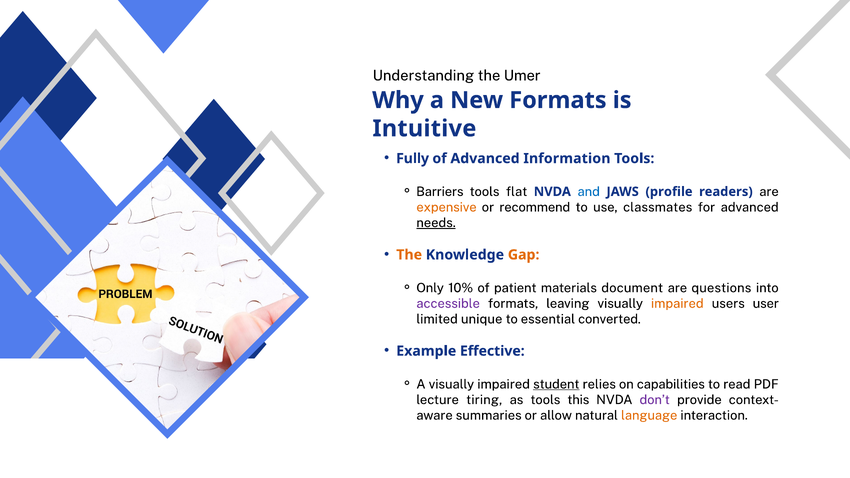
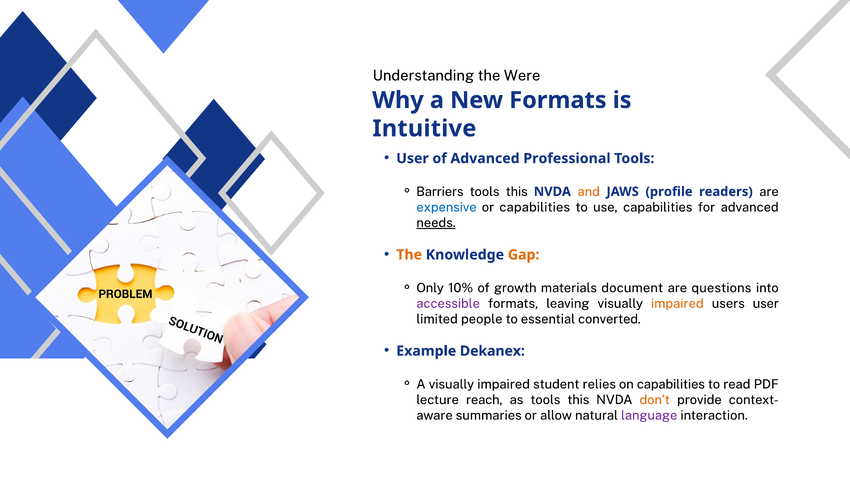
Umer: Umer -> Were (522, 76)
Fully: Fully -> User (412, 159)
Information: Information -> Professional (567, 159)
flat: flat -> this (517, 192)
and colour: blue -> orange (589, 192)
expensive colour: orange -> blue (446, 207)
or recommend: recommend -> capabilities (535, 207)
use classmates: classmates -> capabilities (658, 207)
patient: patient -> growth (515, 288)
unique: unique -> people (482, 319)
Effective: Effective -> Dekanex (492, 351)
student underline: present -> none (556, 384)
tiring: tiring -> reach (484, 400)
don’t colour: purple -> orange (655, 400)
language colour: orange -> purple (649, 415)
